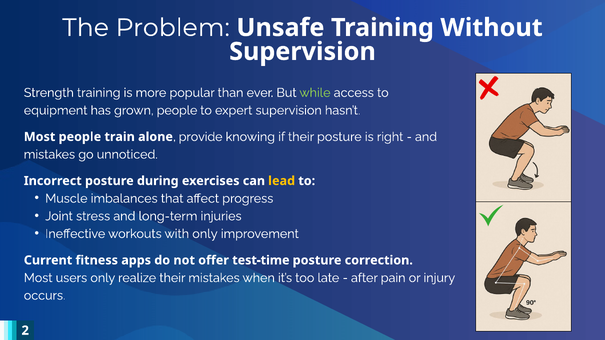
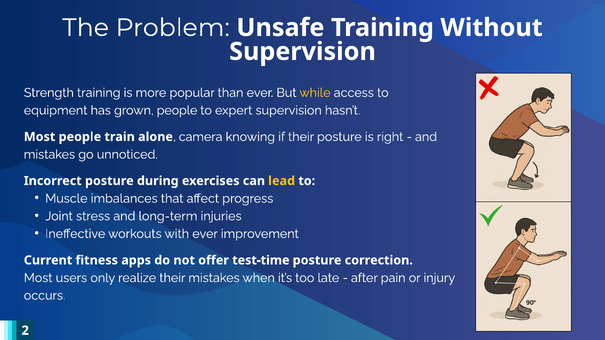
while colour: light green -> yellow (315, 93)
provide: provide -> camera (201, 137)
with only: only -> ever (205, 234)
